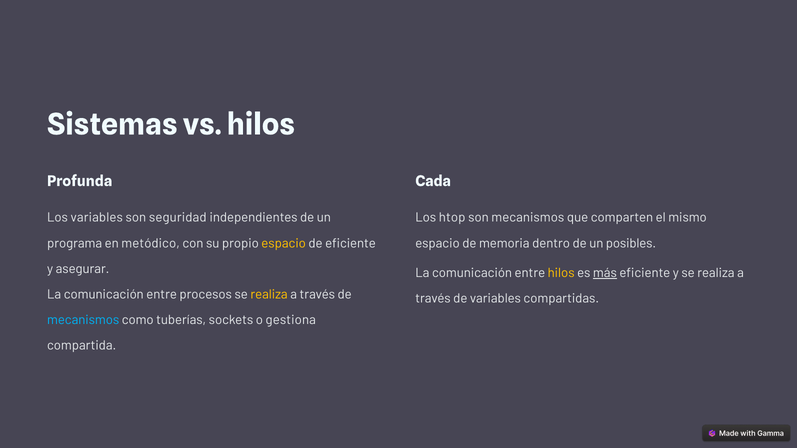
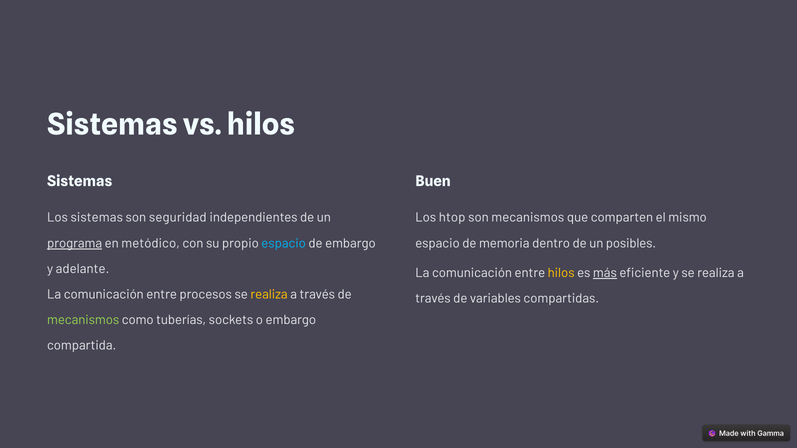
Profunda: Profunda -> Sistemas (80, 181)
Cada: Cada -> Buen (433, 181)
Los variables: variables -> sistemas (97, 218)
programa underline: none -> present (75, 243)
espacio colour: yellow -> light blue (284, 243)
de eficiente: eficiente -> embargo (350, 243)
asegurar: asegurar -> adelante (82, 269)
mecanismos colour: light blue -> light green (83, 320)
o gestiona: gestiona -> embargo (291, 320)
